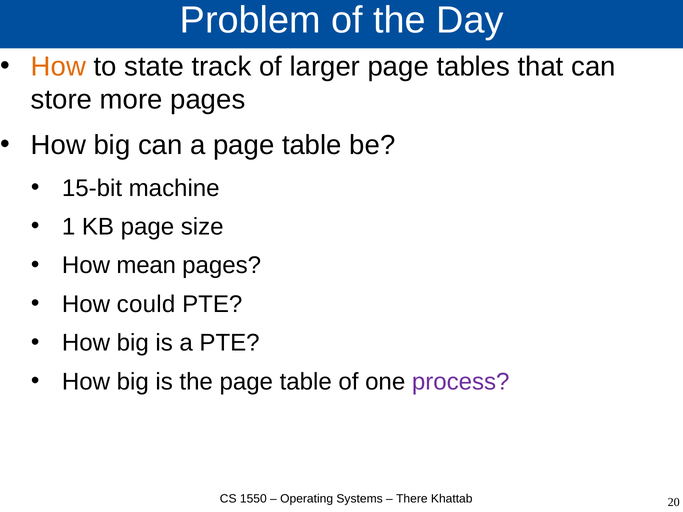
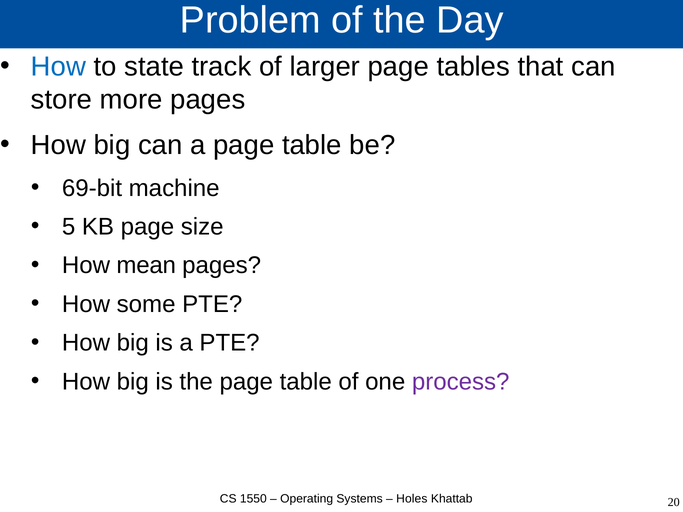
How colour: orange -> blue (59, 67)
15-bit: 15-bit -> 69-bit (92, 188)
1: 1 -> 5 (69, 227)
could: could -> some (146, 304)
There: There -> Holes (412, 499)
